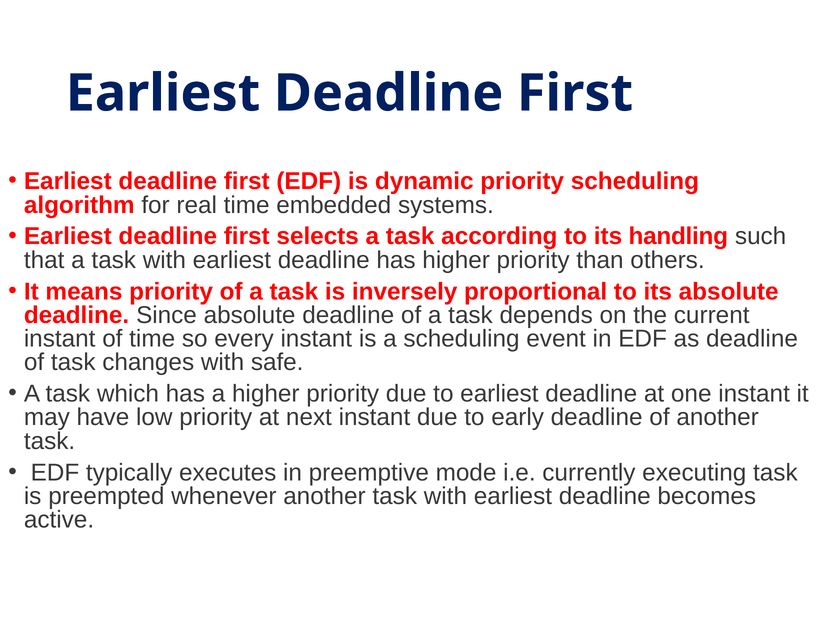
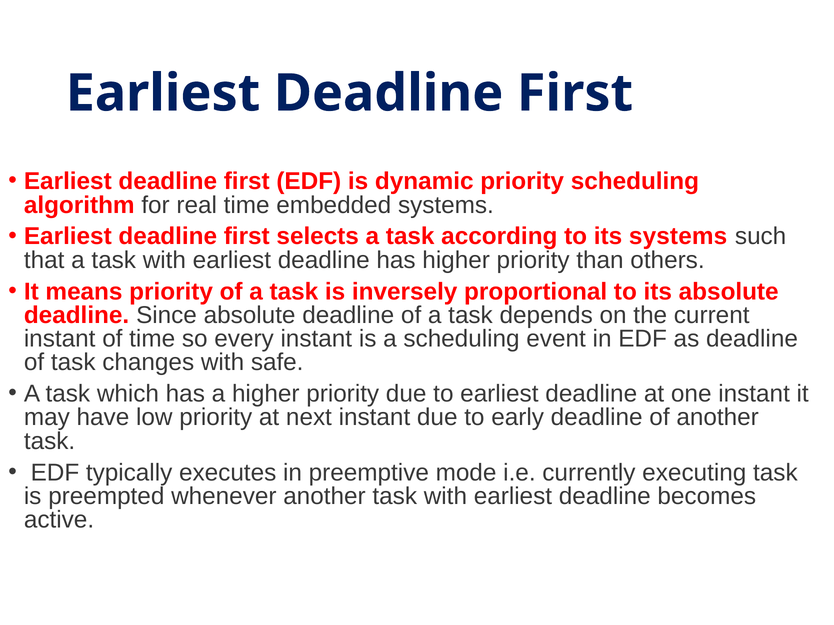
its handling: handling -> systems (678, 237)
